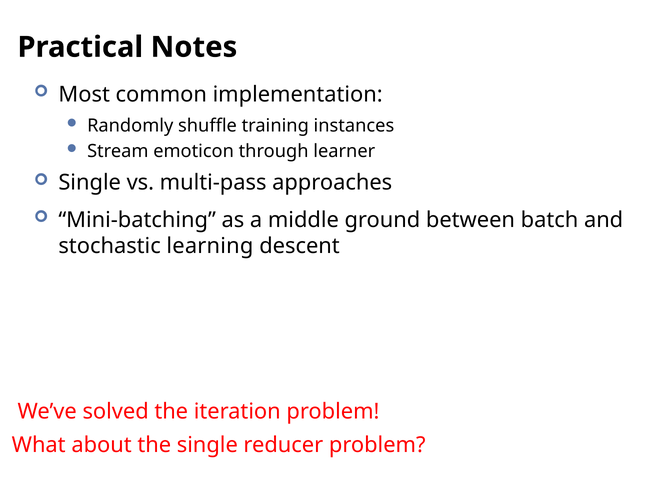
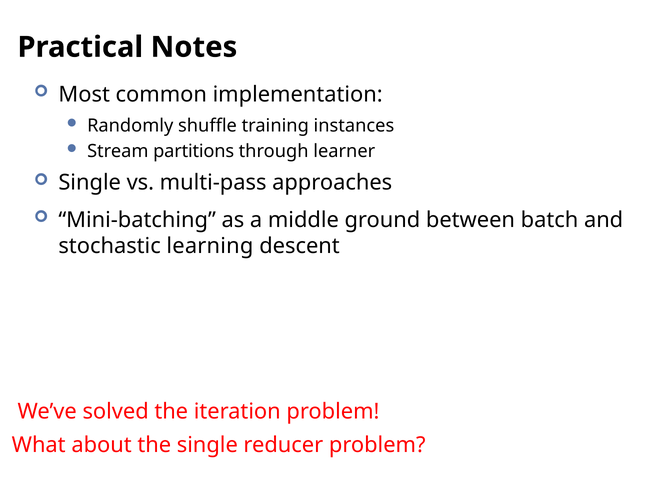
emoticon: emoticon -> partitions (194, 151)
